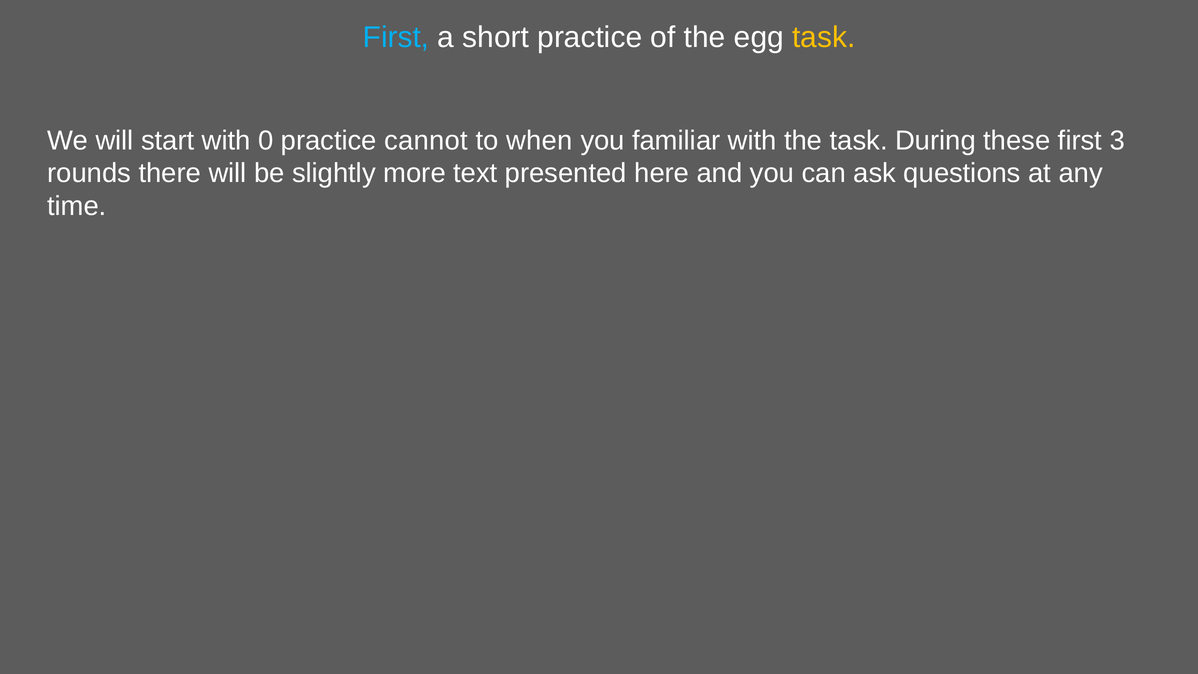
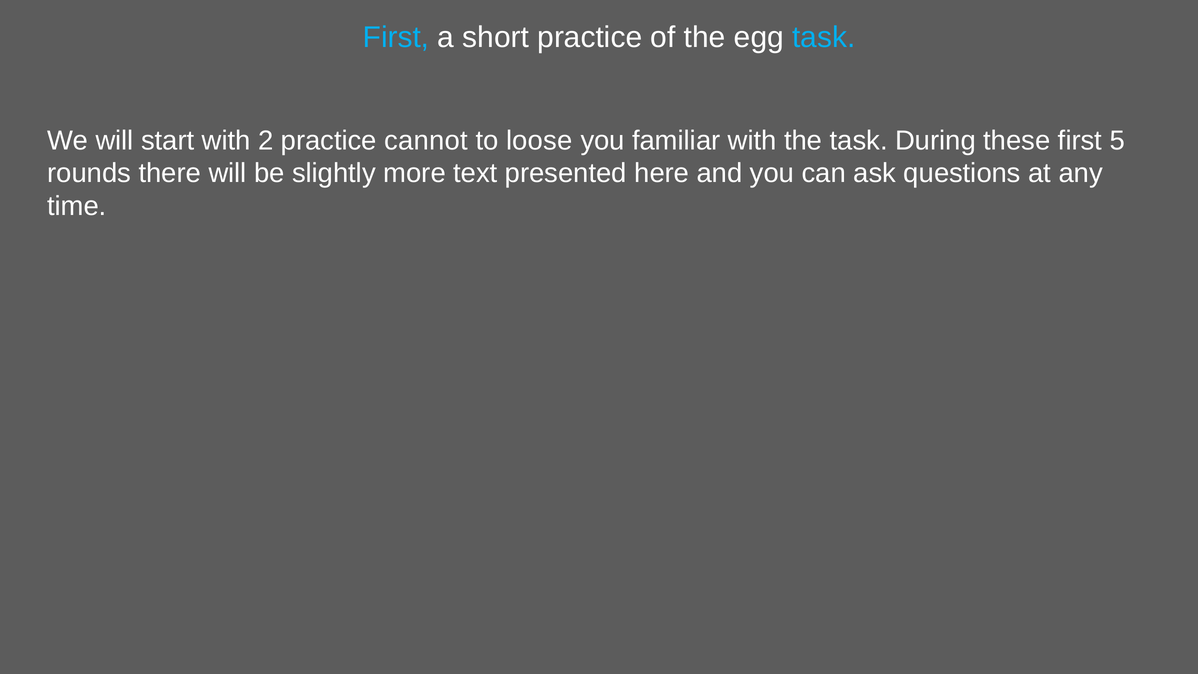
task colour: yellow -> light blue (824, 37)
0: 0 -> 2 (266, 140)
when: when -> loose (539, 140)
3: 3 -> 5 (1117, 140)
